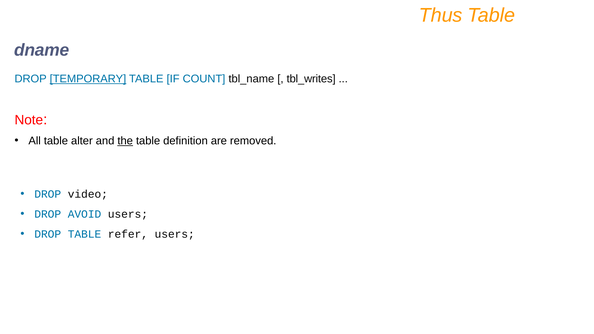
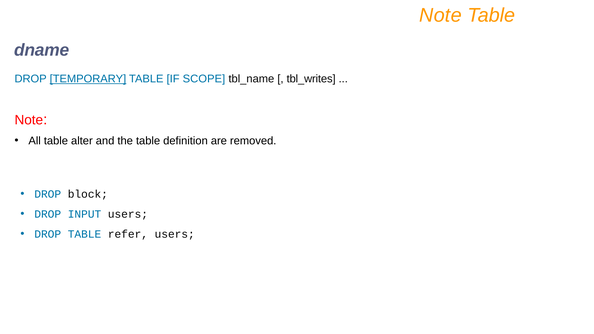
Thus: Thus -> Note (440, 15)
COUNT: COUNT -> SCOPE (204, 79)
the underline: present -> none (125, 141)
video: video -> block (88, 194)
AVOID: AVOID -> INPUT (84, 214)
